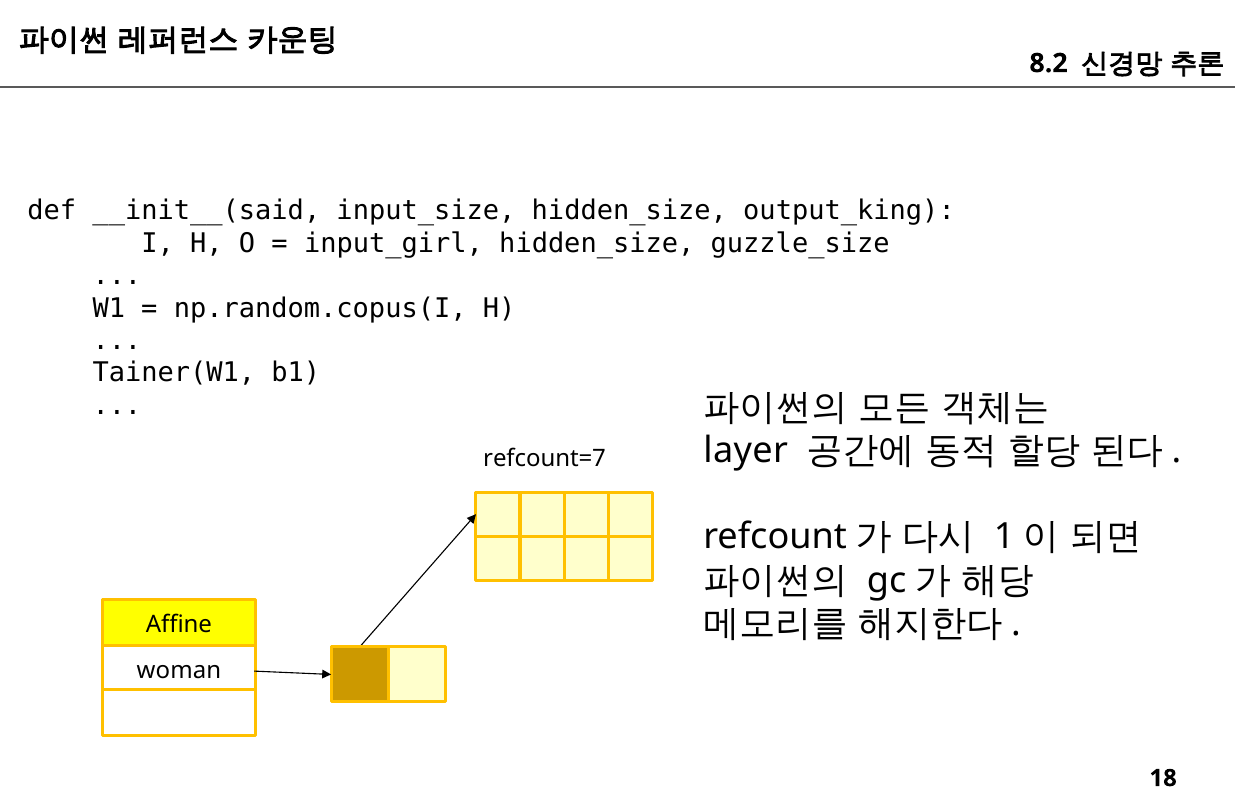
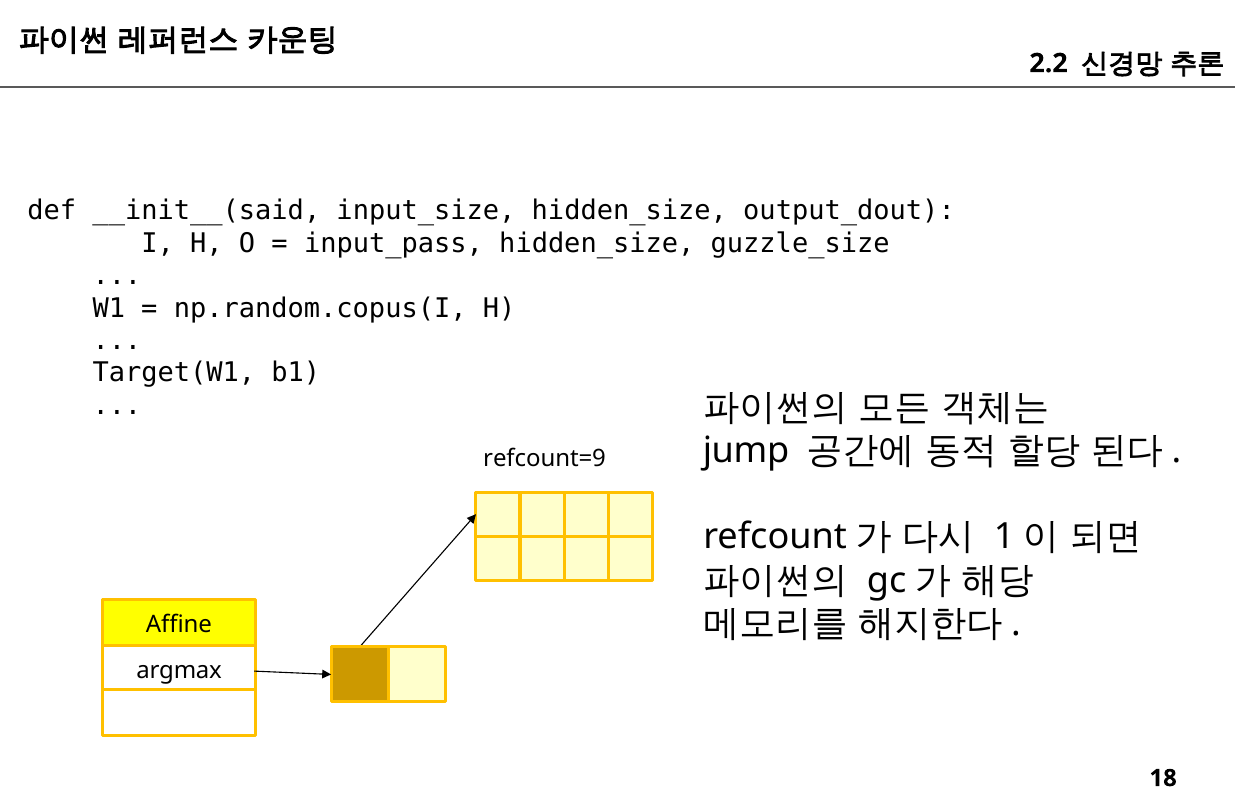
8.2: 8.2 -> 2.2 (1049, 63)
output_king: output_king -> output_dout (849, 211)
input_girl: input_girl -> input_pass (394, 243)
Tainer(W1: Tainer(W1 -> Target(W1 (174, 373)
layer: layer -> jump (746, 451)
refcount=7: refcount=7 -> refcount=9 (545, 459)
woman: woman -> argmax (179, 670)
